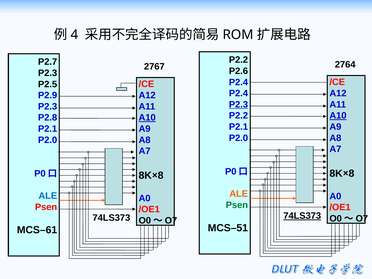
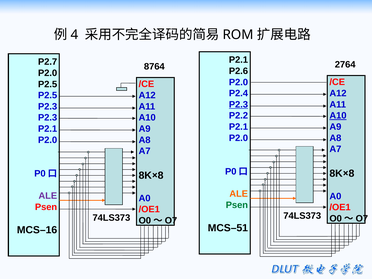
P2.2: P2.2 -> P2.1 (238, 60)
2767: 2767 -> 8764 (154, 67)
P2.3: P2.3 -> P2.0 (48, 73)
P2.4: P2.4 -> P2.0 (238, 82)
P2.9: P2.9 -> P2.5 (48, 95)
A10 underline: present -> none (147, 118)
P2.8: P2.8 -> P2.3 (48, 118)
ALE colour: blue -> purple (48, 196)
74LS373 underline: present -> none (302, 216)
MCS–61: MCS–61 -> MCS–16 (37, 230)
